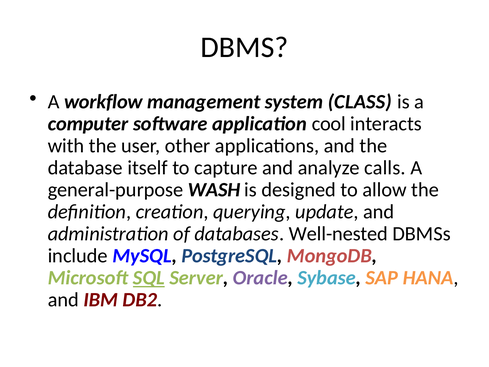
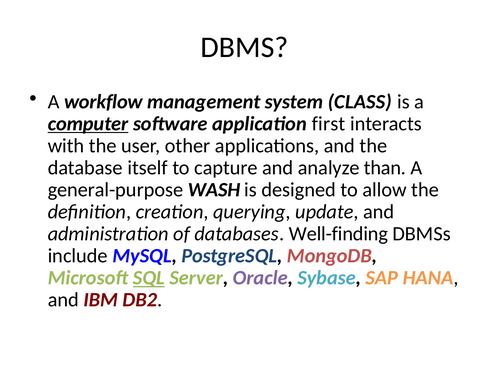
computer underline: none -> present (88, 124)
cool: cool -> first (329, 124)
calls: calls -> than (385, 168)
Well-nested: Well-nested -> Well-finding (338, 234)
